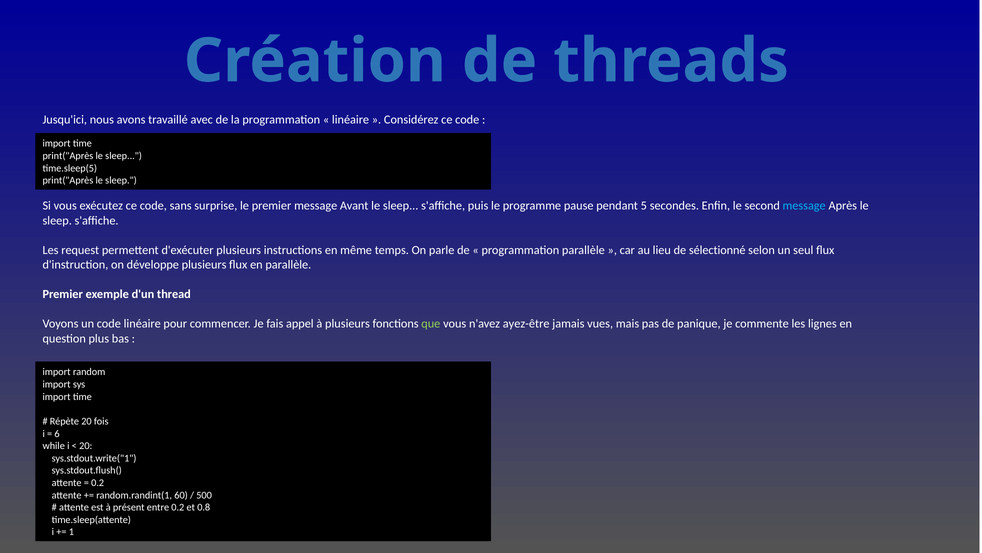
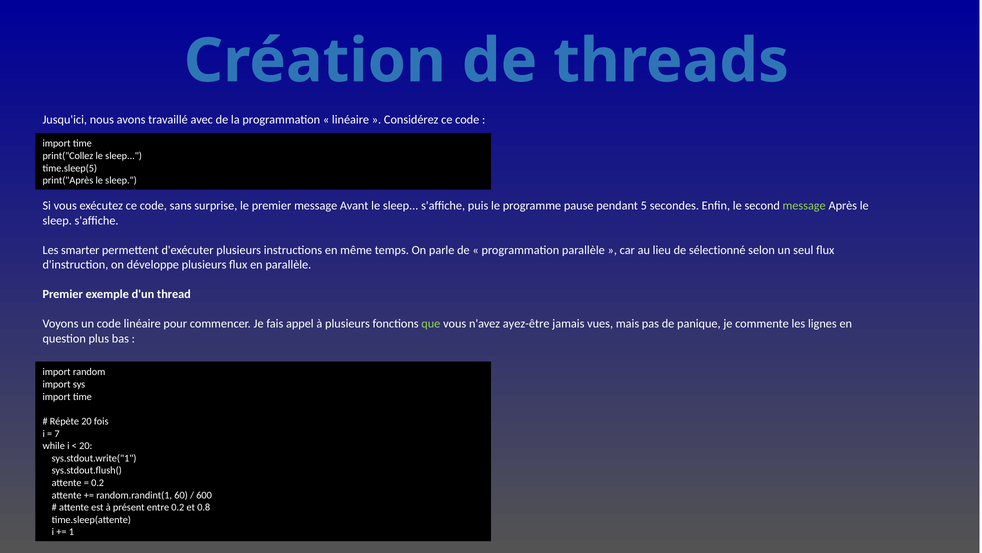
print("Après: print("Après -> print("Collez (68, 156)
message colour: light blue -> light green (804, 206)
request: request -> smarter (80, 250)
6: 6 -> 7 (57, 433)
500: 500 -> 600 (204, 495)
